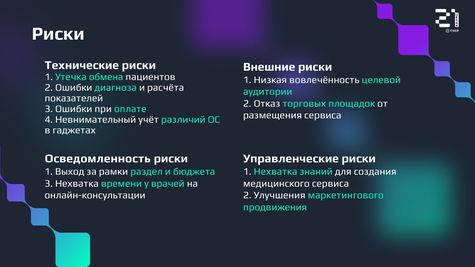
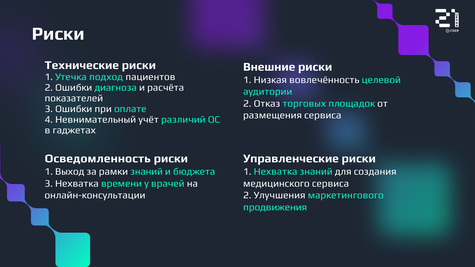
обмена: обмена -> подход (106, 77)
рамки раздел: раздел -> знаний (147, 172)
